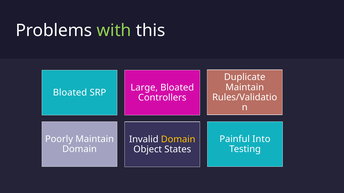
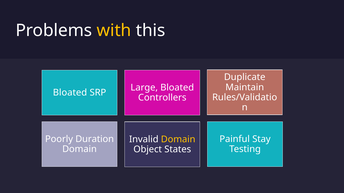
with colour: light green -> yellow (114, 31)
Poorly Maintain: Maintain -> Duration (95, 139)
Into: Into -> Stay (261, 139)
